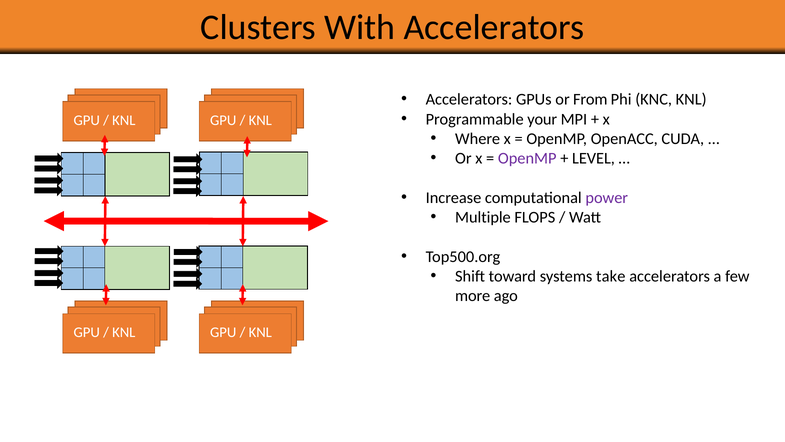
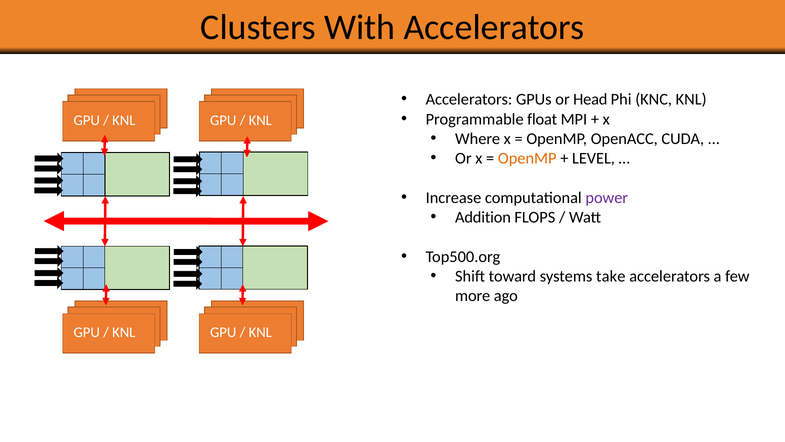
From: From -> Head (590, 99)
your: your -> float (542, 119)
OpenMP colour: purple -> orange (527, 158)
Multiple: Multiple -> Addition (483, 217)
